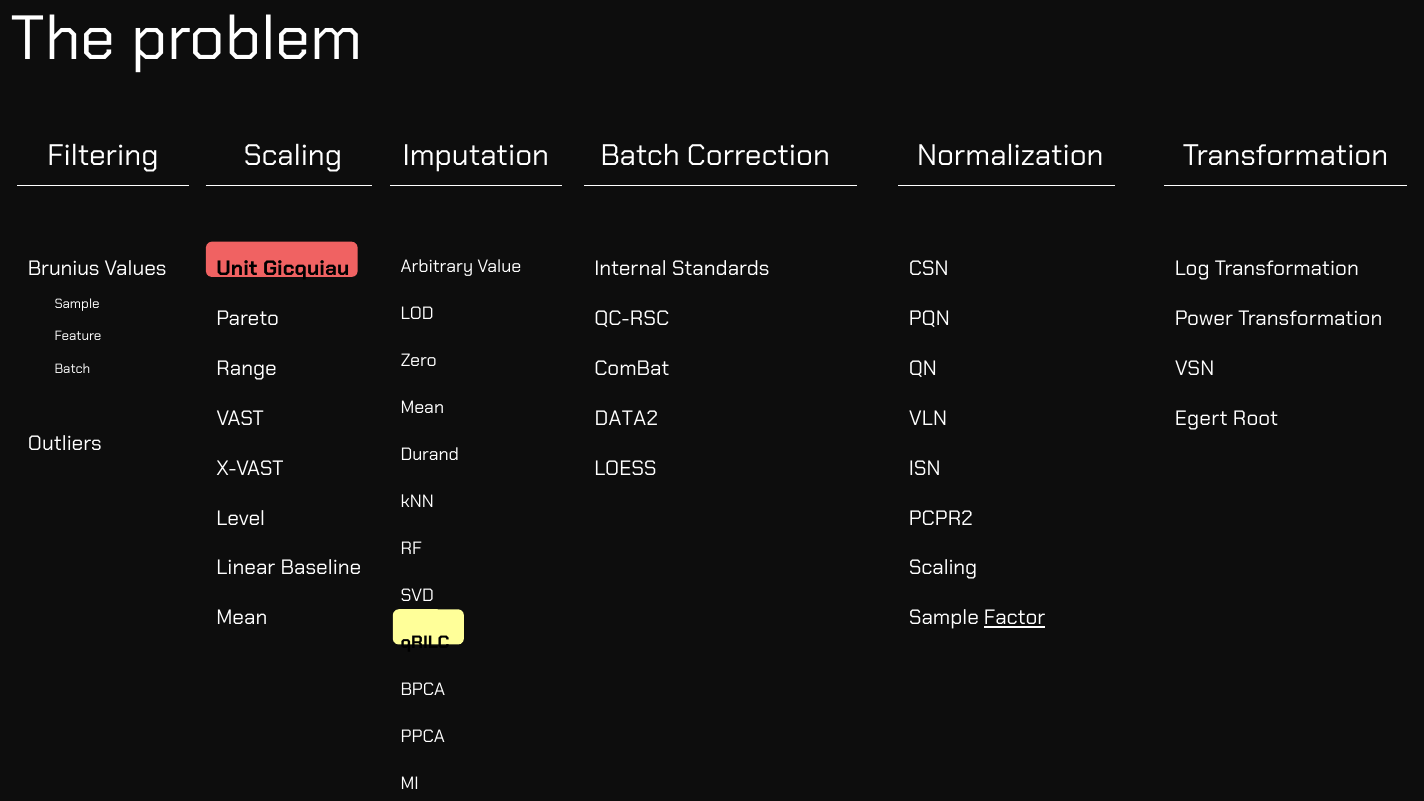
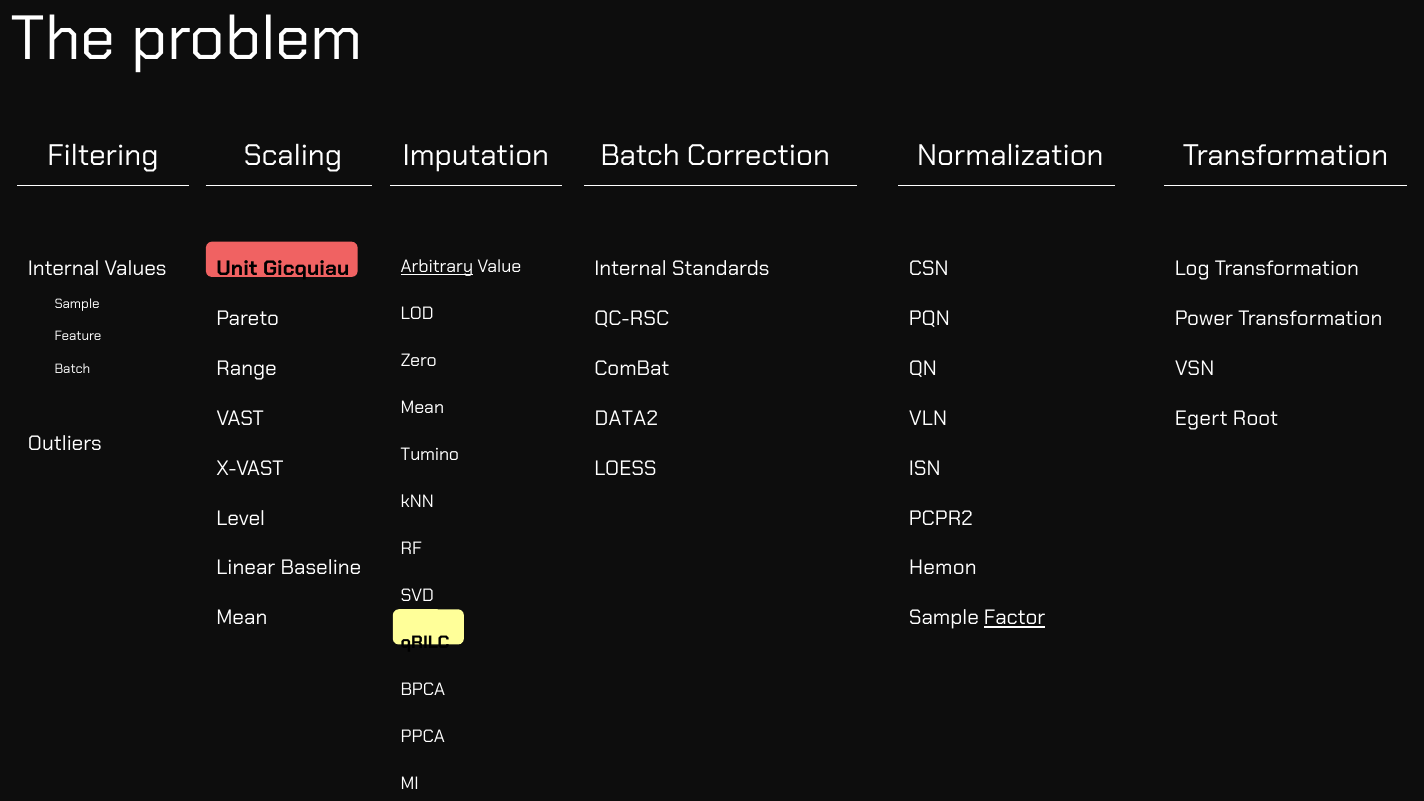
Arbitrary underline: none -> present (437, 267)
Brunius: Brunius -> Internal (64, 268)
Durand: Durand -> Tumino (430, 455)
Scaling: Scaling -> Hemon (943, 568)
